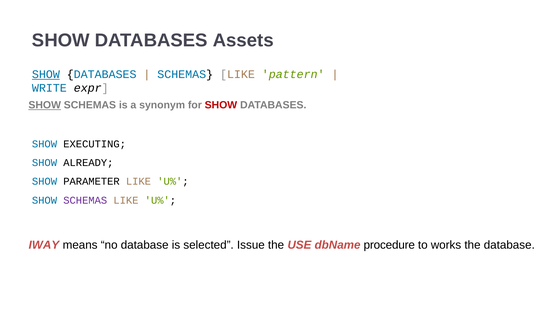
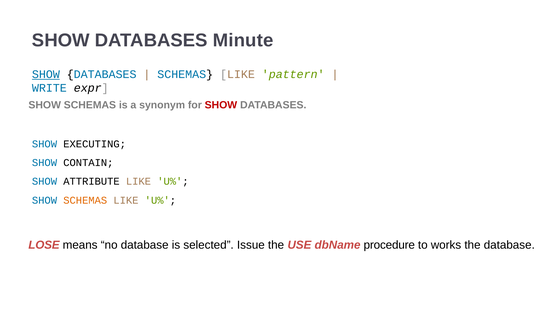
Assets: Assets -> Minute (243, 40)
SHOW underline: present -> none (45, 105)
ALREADY: ALREADY -> CONTAIN (88, 163)
PARAMETER: PARAMETER -> ATTRIBUTE (91, 182)
SCHEMAS colour: purple -> orange (85, 201)
IWAY: IWAY -> LOSE (44, 245)
